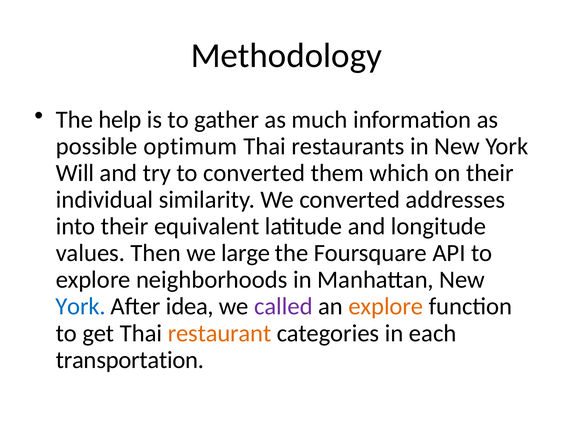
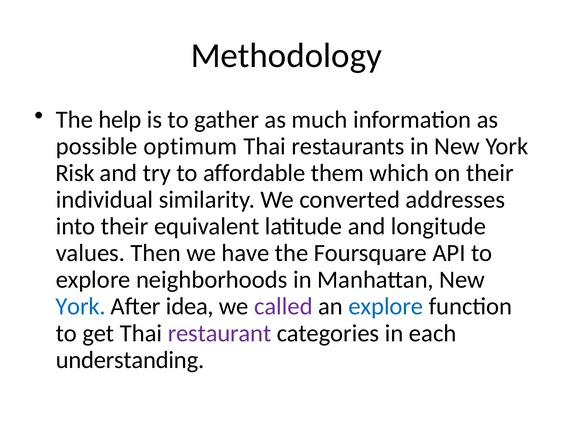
Will: Will -> Risk (75, 173)
to converted: converted -> affordable (254, 173)
large: large -> have (246, 253)
explore colour: orange -> blue (386, 306)
restaurant colour: orange -> purple (219, 333)
transportation: transportation -> understanding (130, 360)
